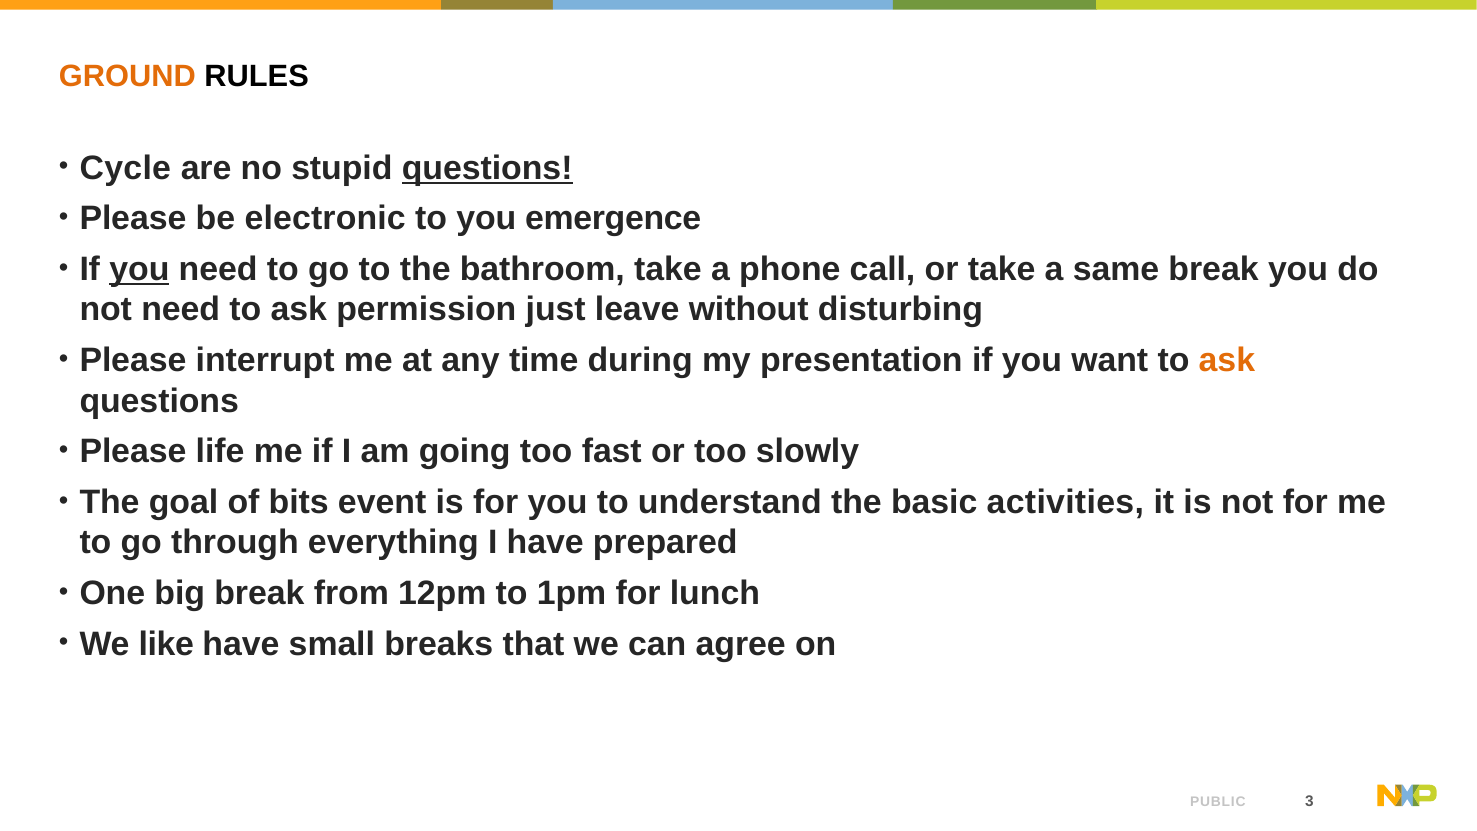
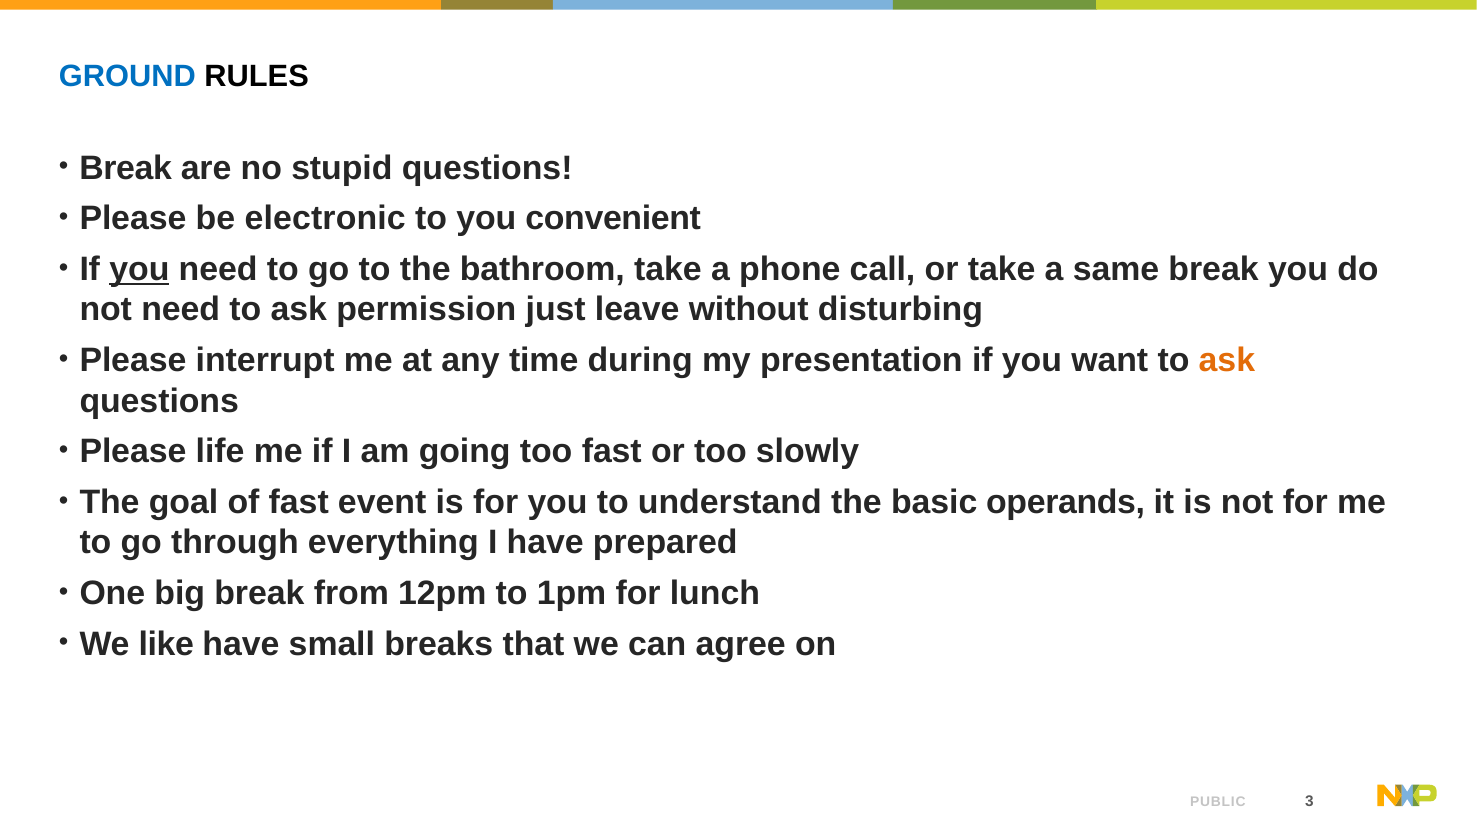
GROUND colour: orange -> blue (127, 76)
Cycle: Cycle -> Break (126, 168)
questions underline: present -> none (487, 168)
emergence: emergence -> convenient (613, 219)
of bits: bits -> fast (299, 502)
activities: activities -> operands (1066, 502)
